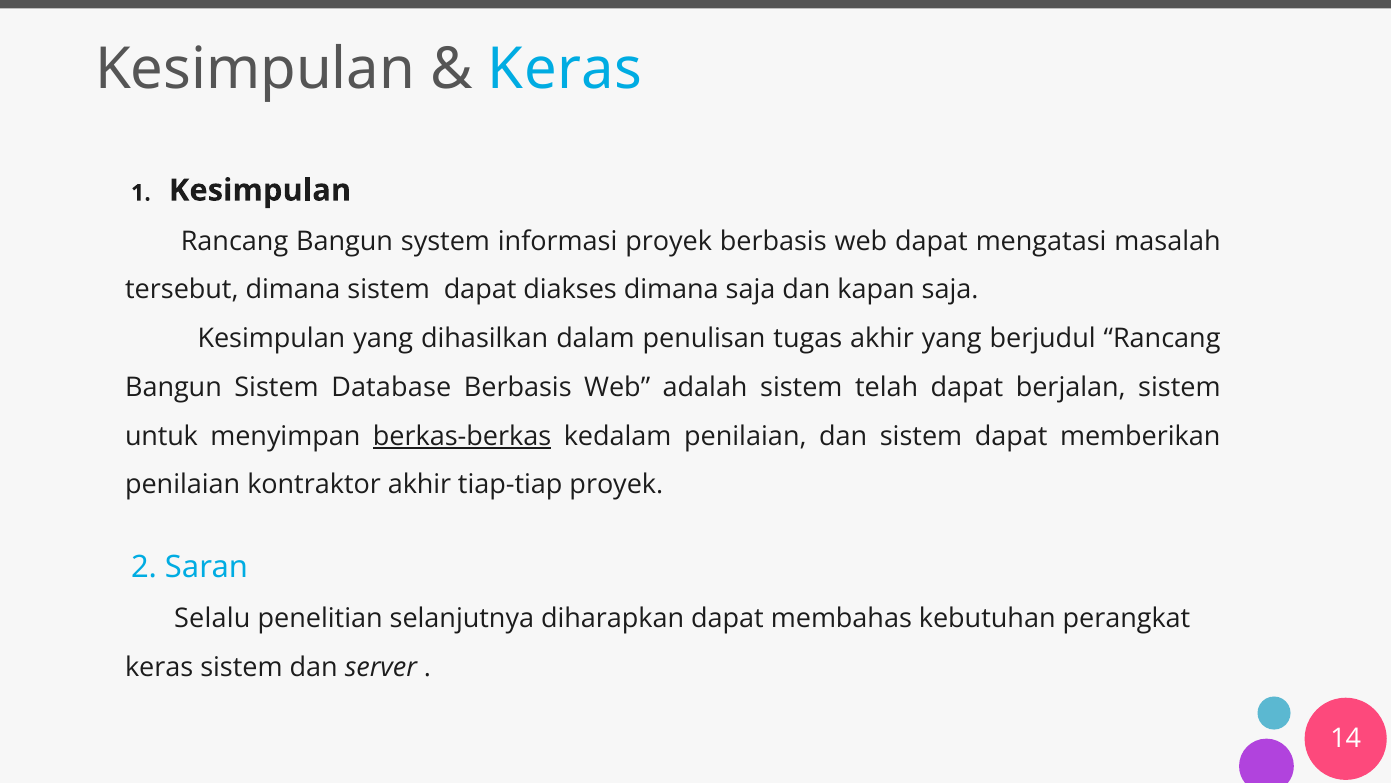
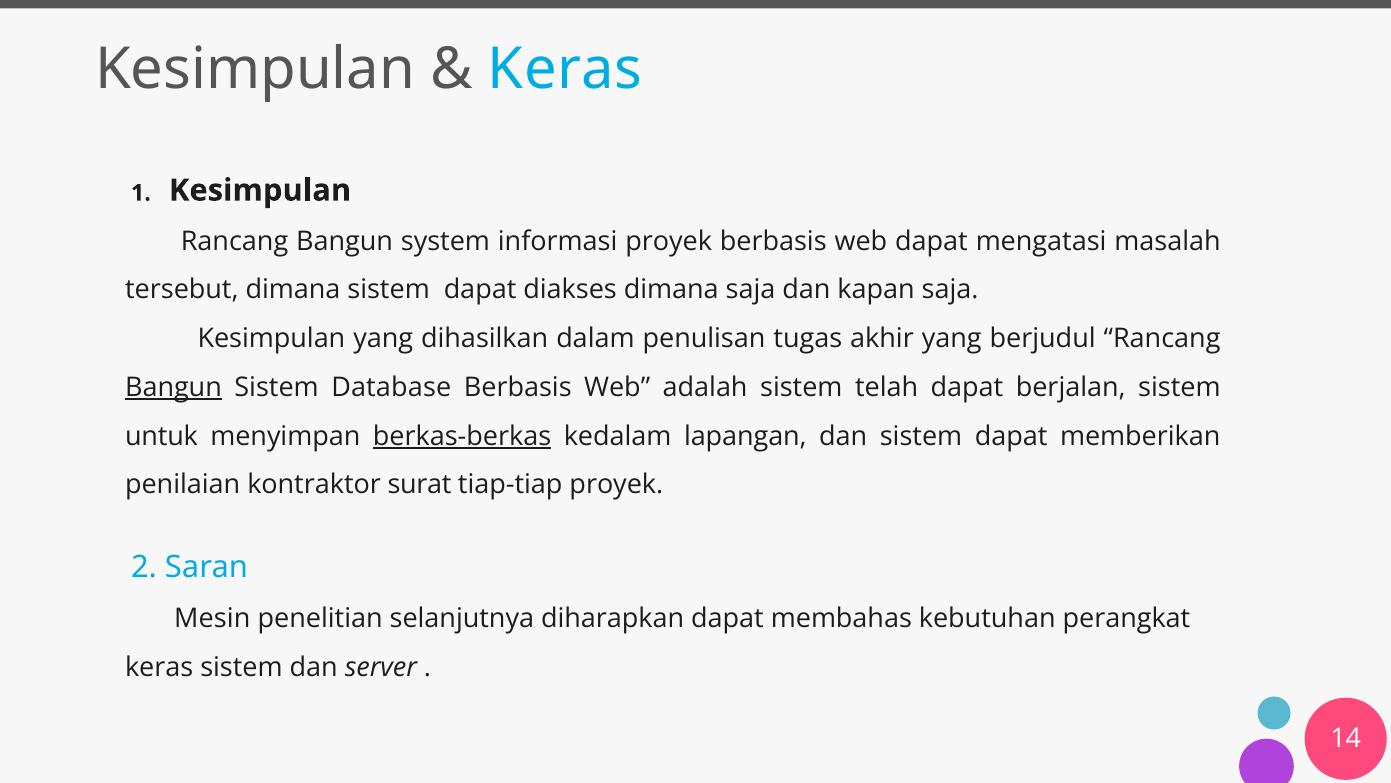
Bangun underline: none -> present (173, 387)
kedalam penilaian: penilaian -> lapangan (745, 436)
kontraktor akhir: akhir -> surat (420, 485)
Selalu: Selalu -> Mesin (212, 618)
